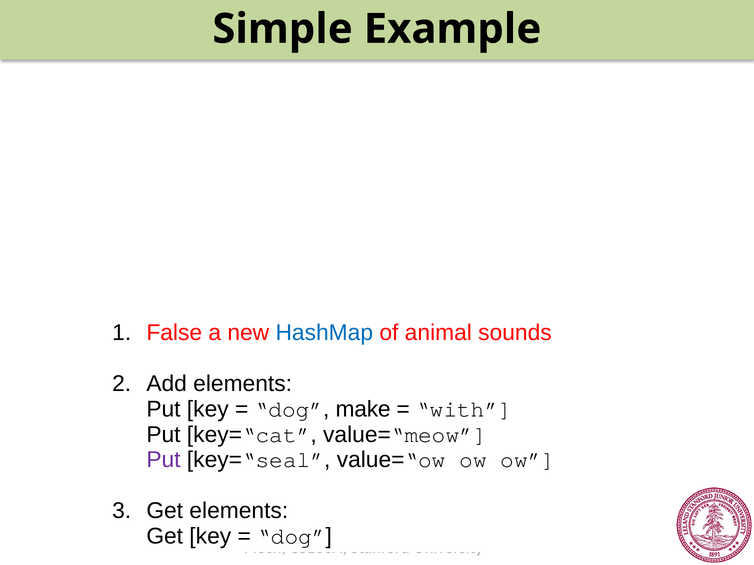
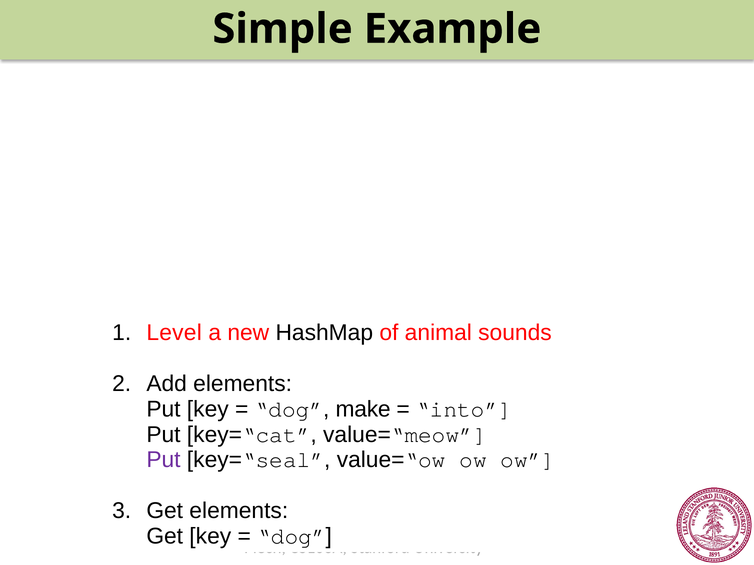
False: False -> Level (174, 333)
HashMap colour: blue -> black (324, 333)
with: with -> into (464, 409)
